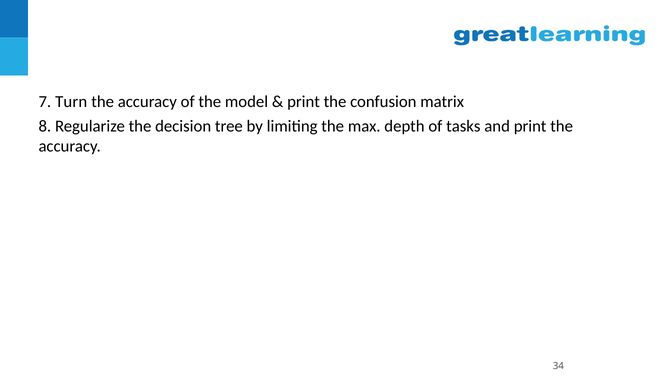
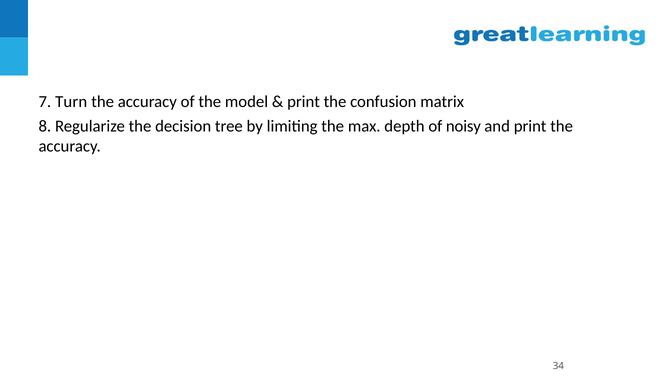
tasks: tasks -> noisy (463, 126)
